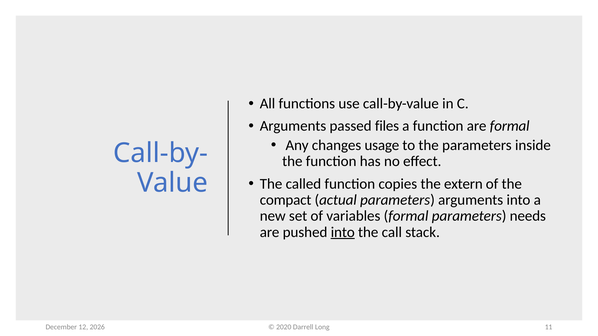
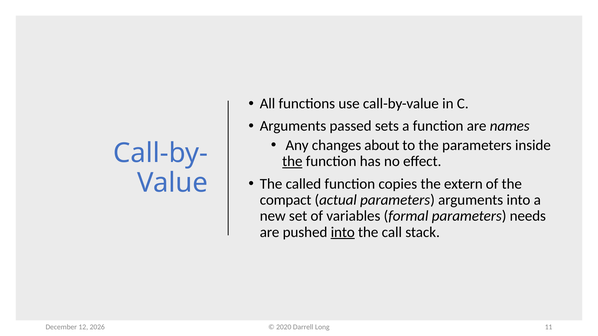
files: files -> sets (387, 126)
are formal: formal -> names (510, 126)
usage: usage -> about (382, 145)
the underline: none -> present (292, 162)
